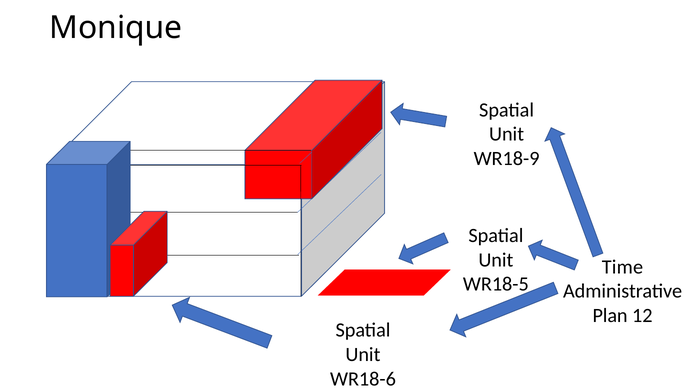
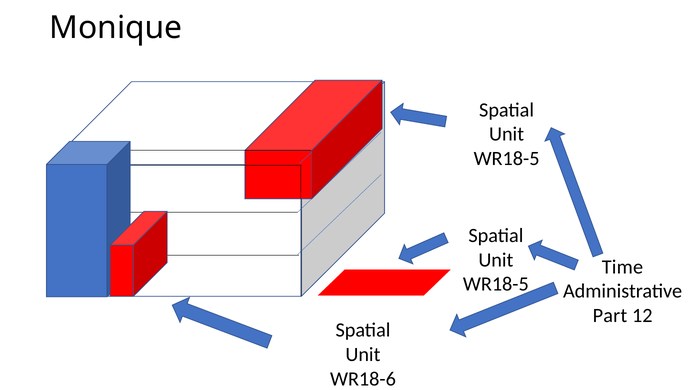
WR18-9: WR18-9 -> WR18-5 (507, 159)
Plan: Plan -> Part (610, 316)
